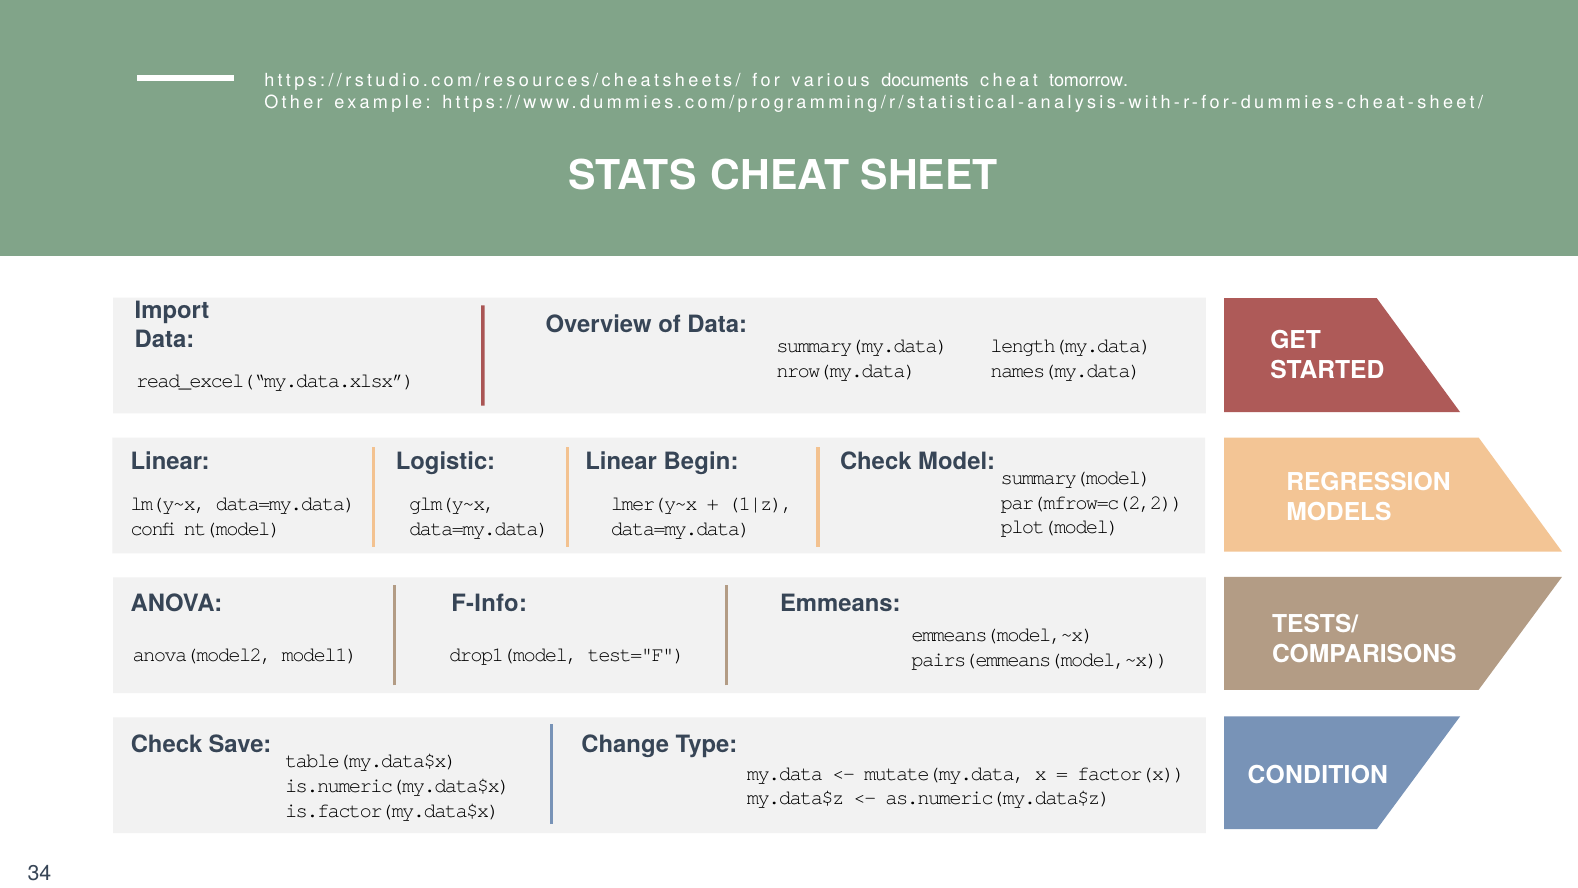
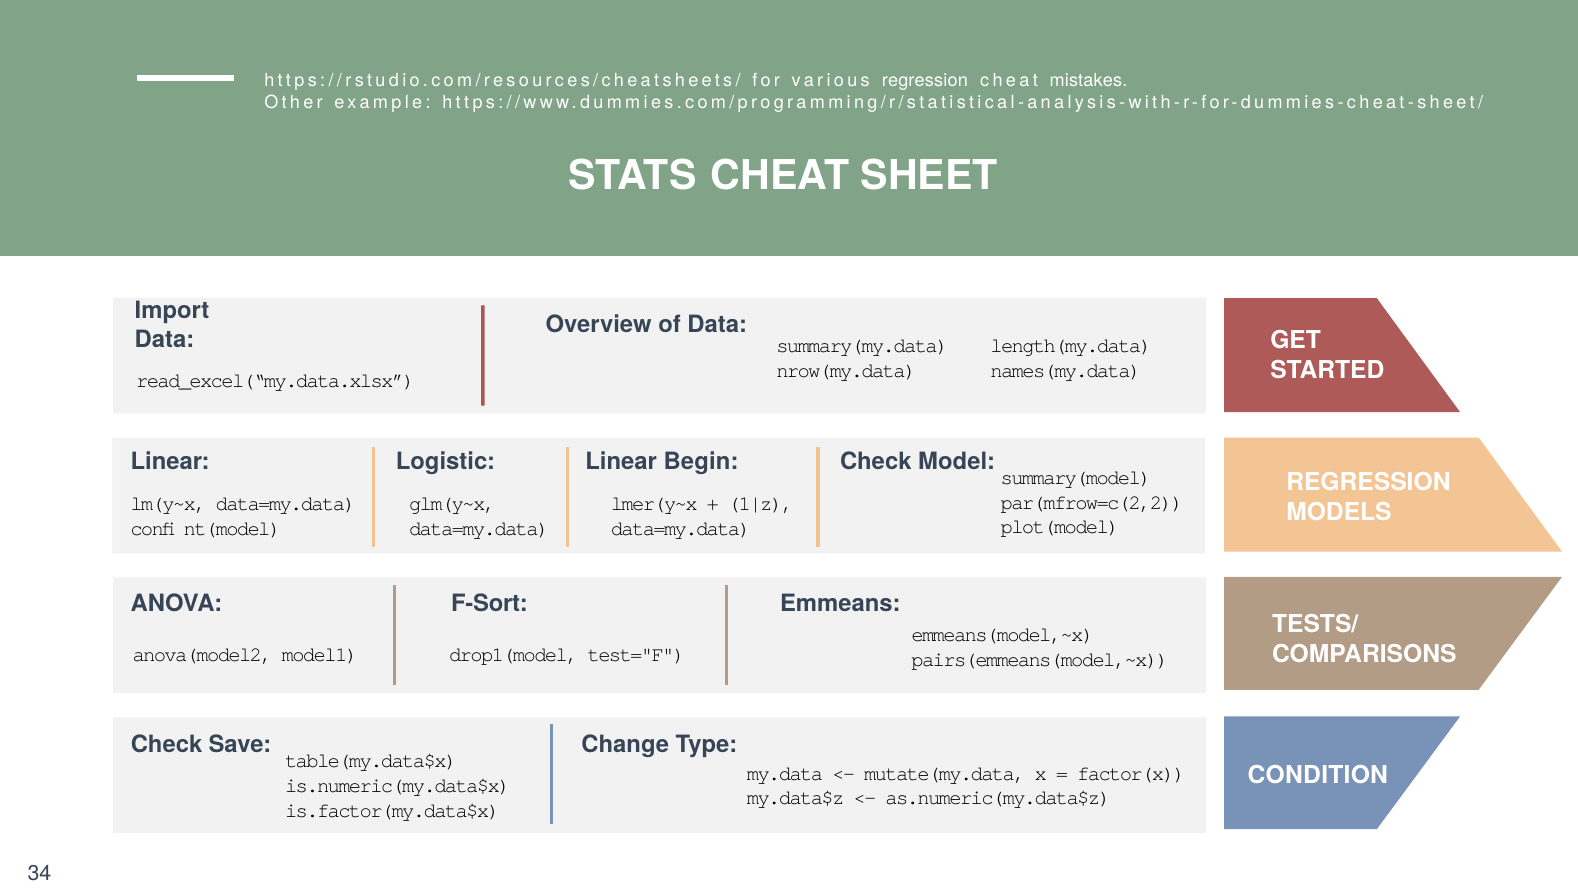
various documents: documents -> regression (925, 81)
tomorrow: tomorrow -> mistakes (1088, 81)
F-Info: F-Info -> F-Sort (489, 603)
